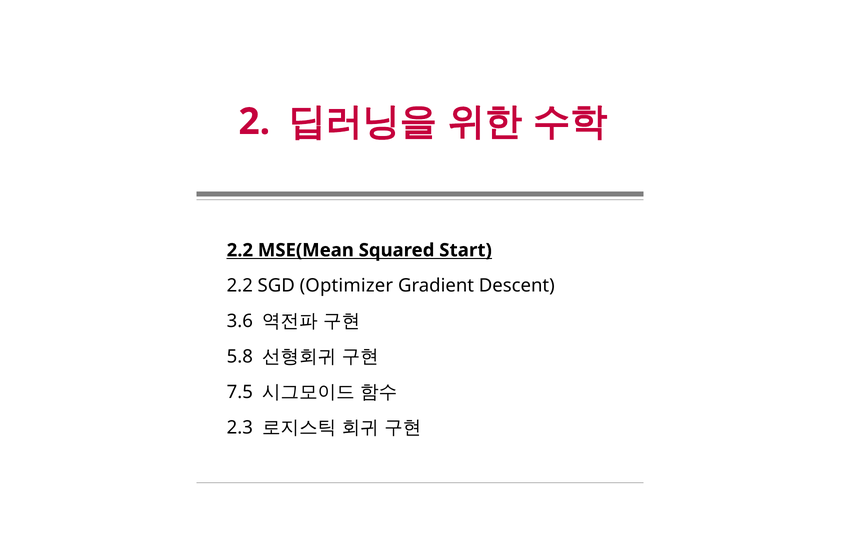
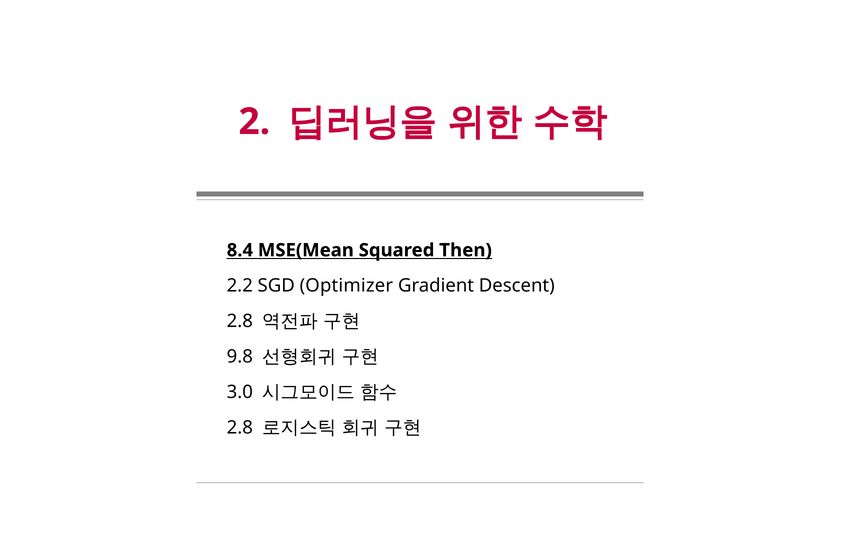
2.2: 2.2 -> 8.4 (240, 250)
Start: Start -> Then (466, 250)
3.6: 3.6 -> 2.8 (240, 321)
5.8: 5.8 -> 9.8 (240, 357)
7.5: 7.5 -> 3.0 (240, 392)
2.3: 2.3 -> 2.8 (240, 428)
